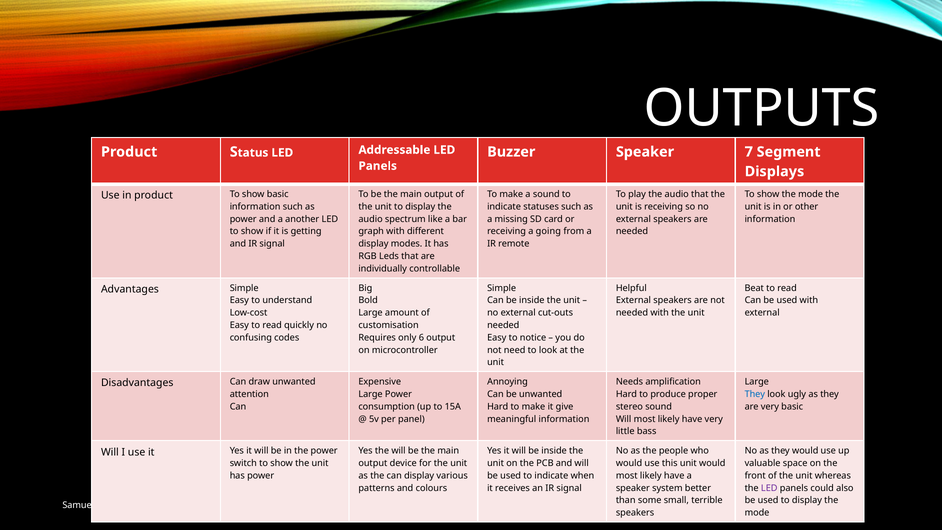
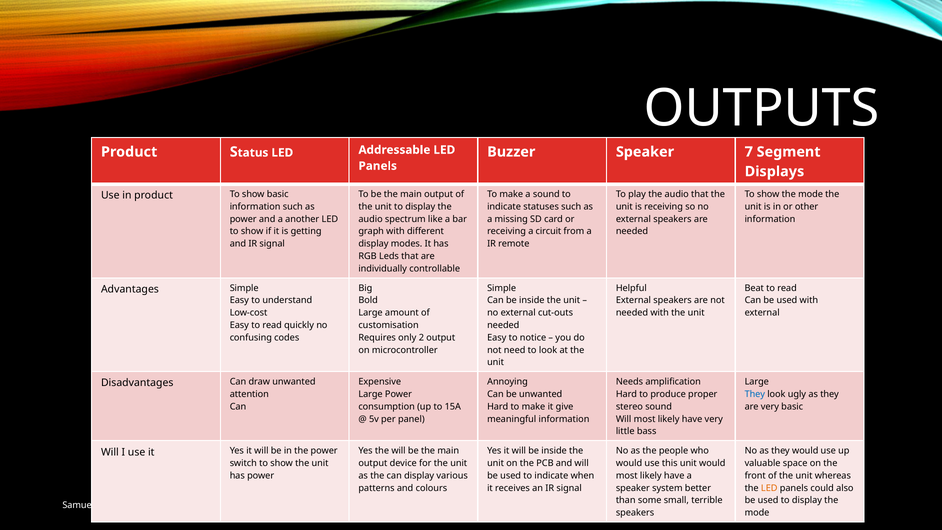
going: going -> circuit (548, 231)
6: 6 -> 2 (421, 338)
LED colour: purple -> orange (769, 488)
